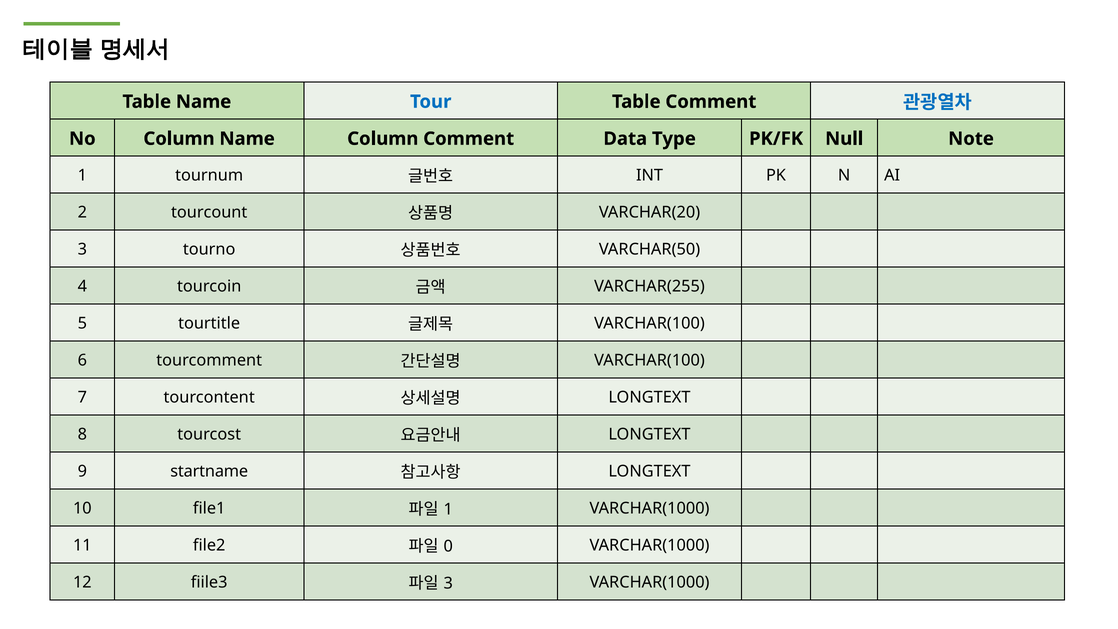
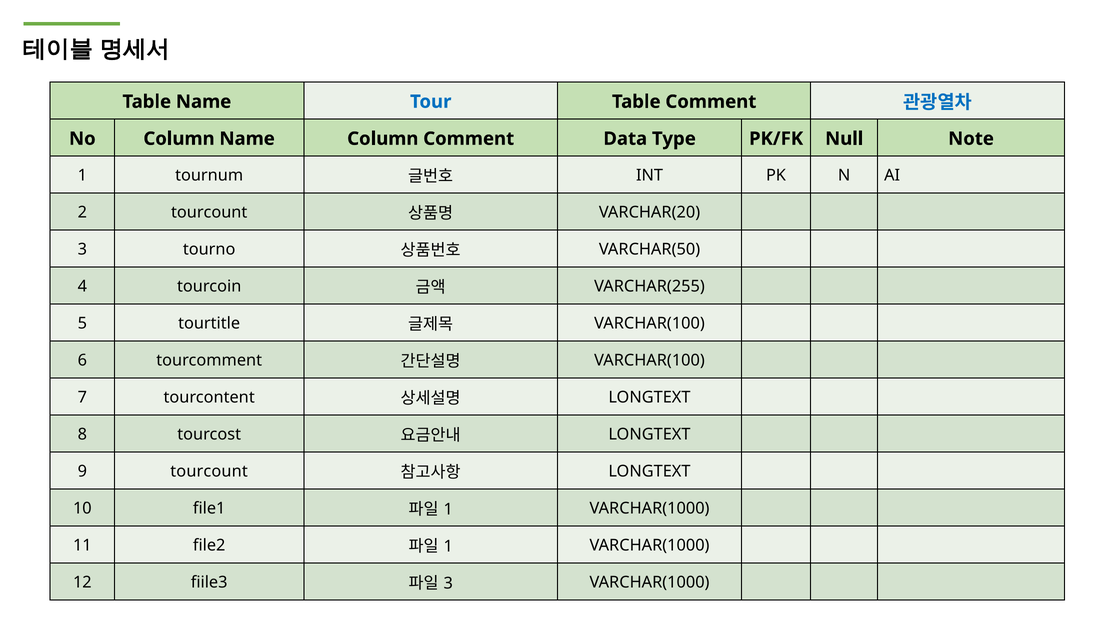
9 startname: startname -> tourcount (209, 471)
0: 0 -> 1 (448, 546)
